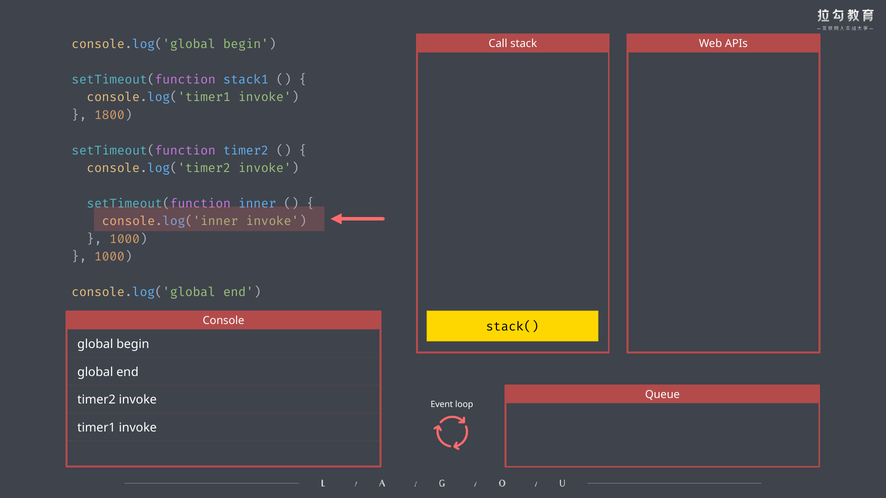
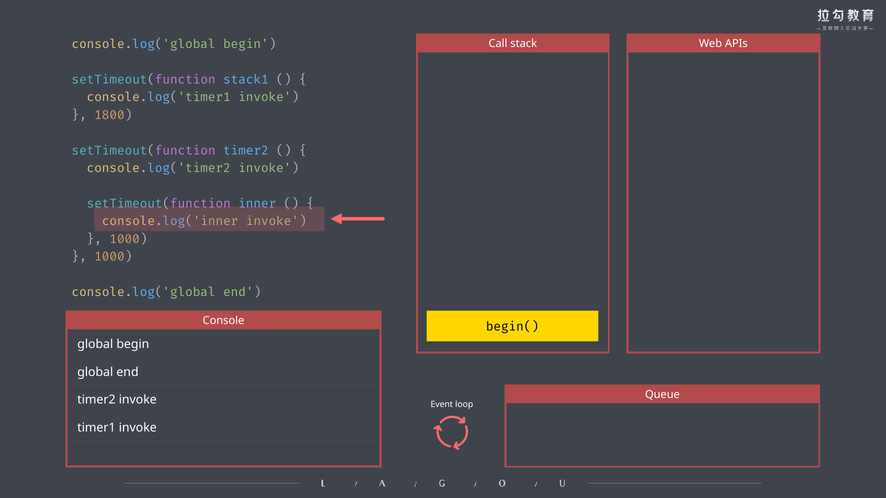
stack(: stack( -> begin( (512, 327)
